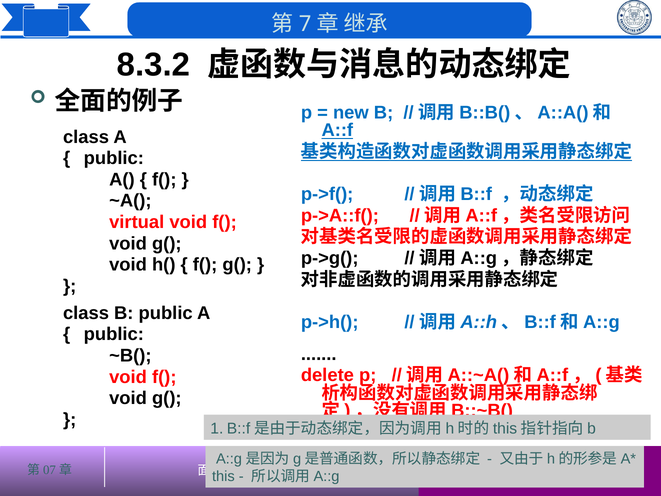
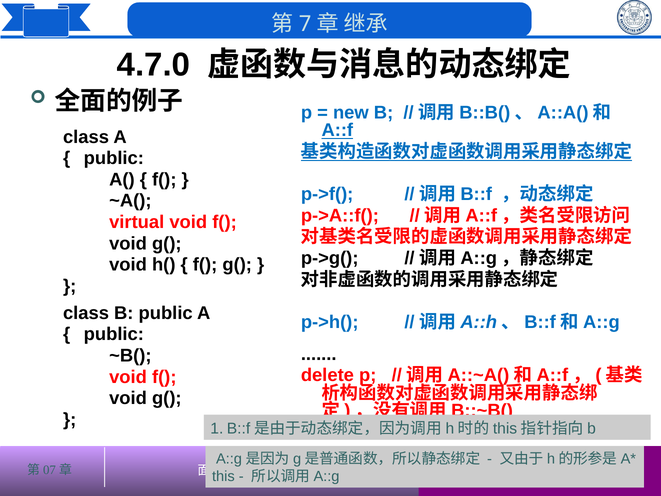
8.3.2: 8.3.2 -> 4.7.0 (153, 65)
